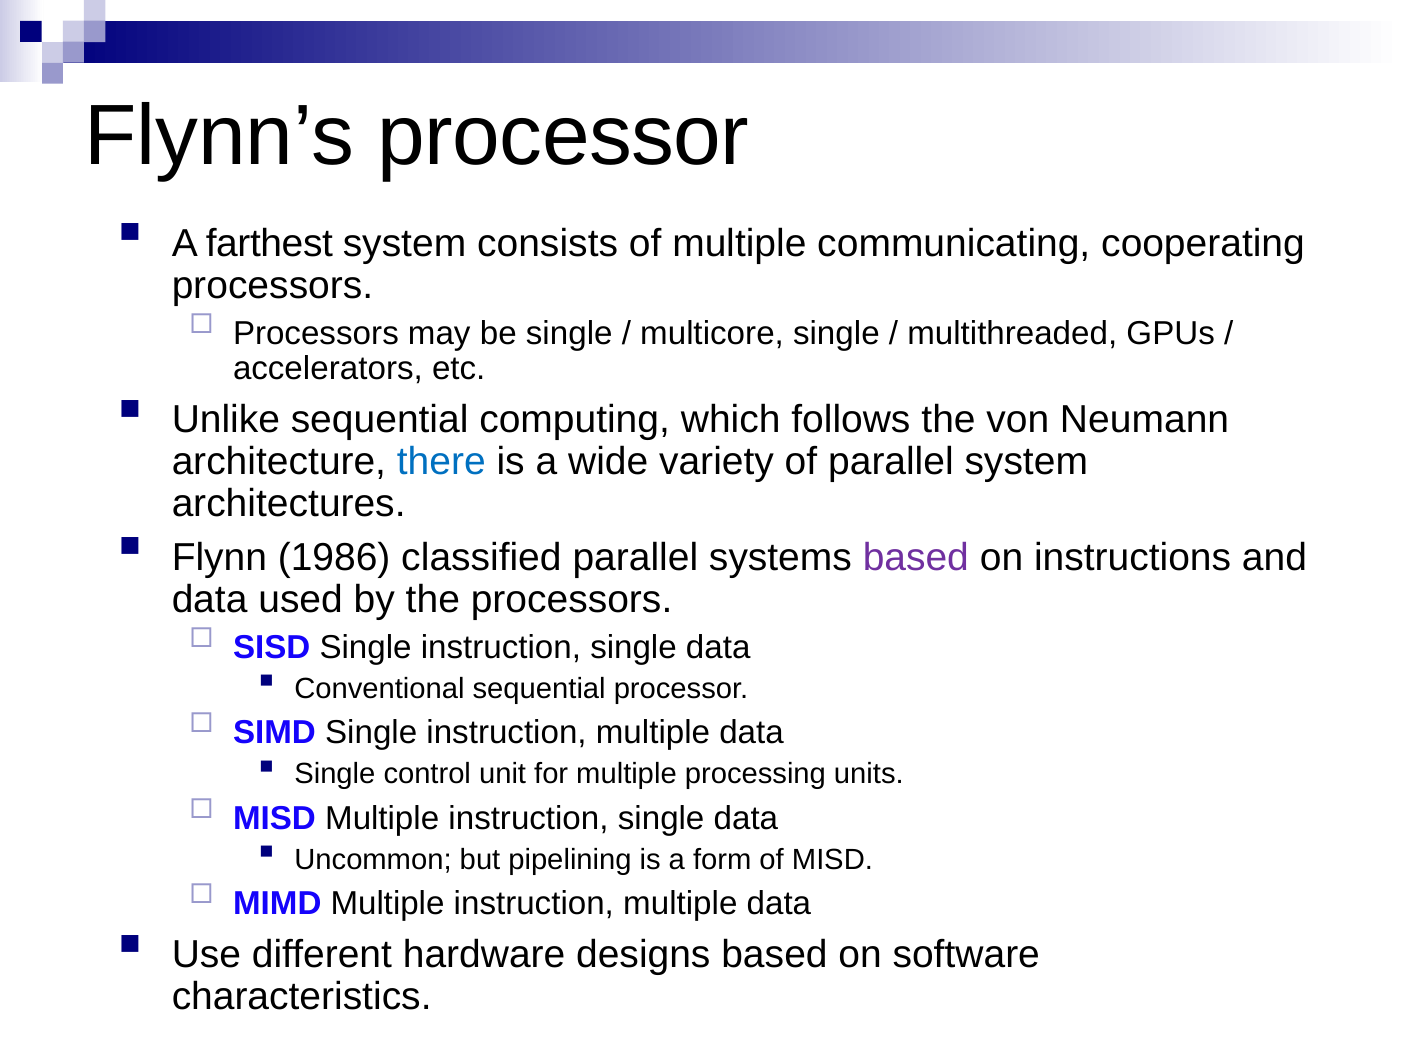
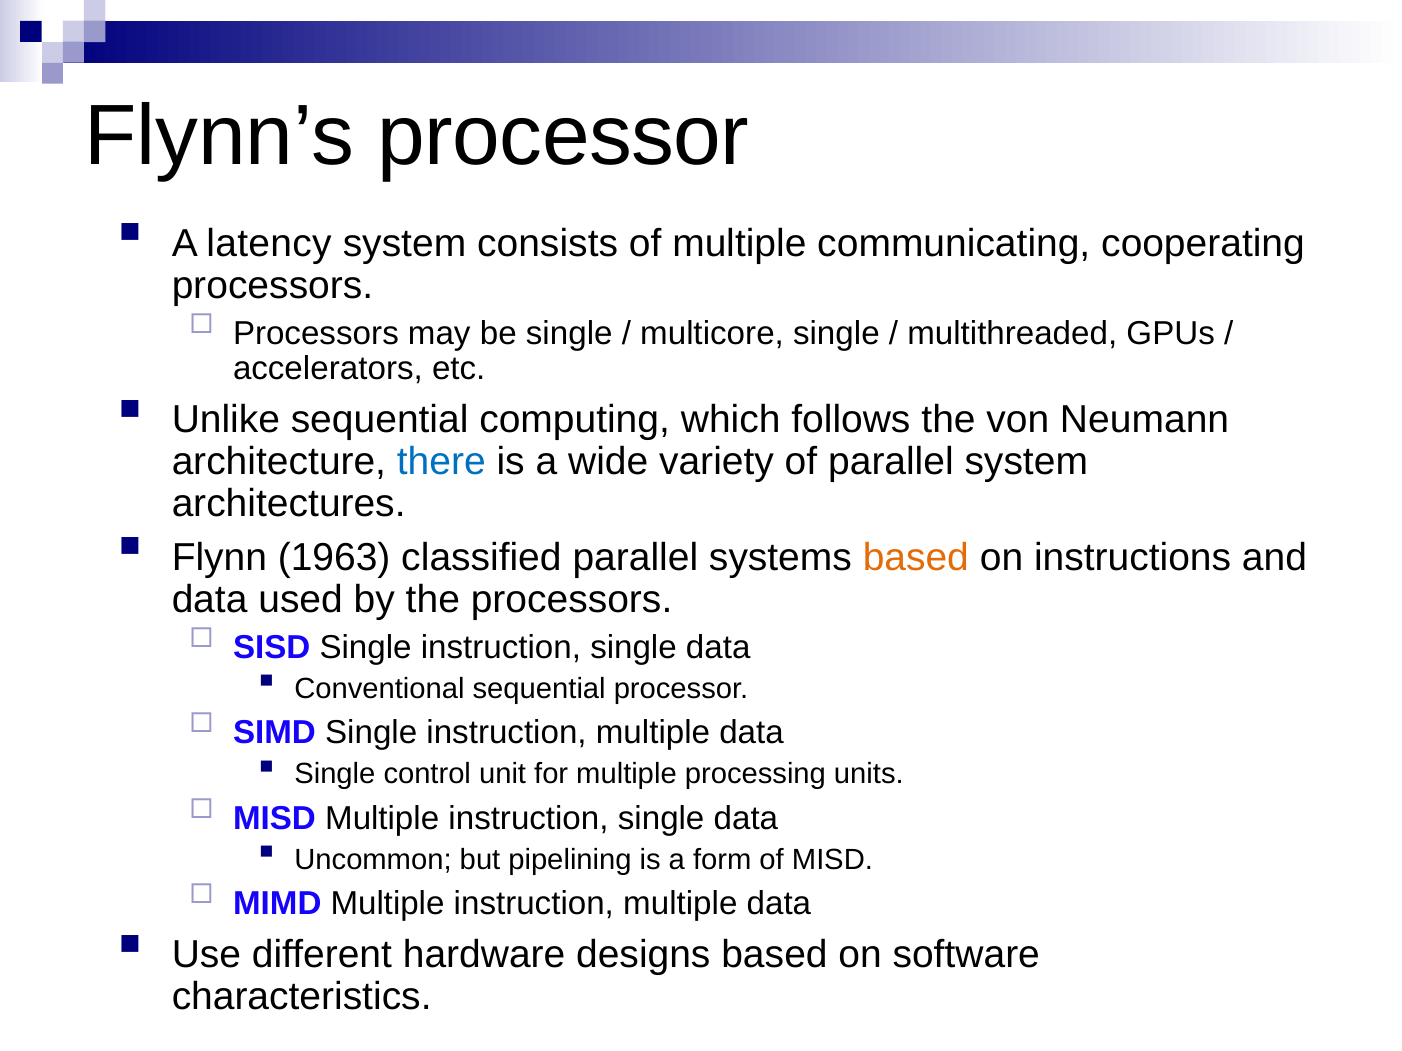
farthest: farthest -> latency (269, 243)
1986: 1986 -> 1963 (334, 557)
based colour: purple -> orange (916, 557)
